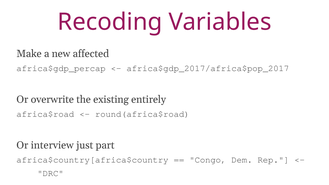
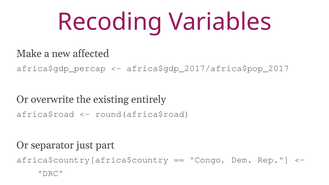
interview: interview -> separator (52, 145)
